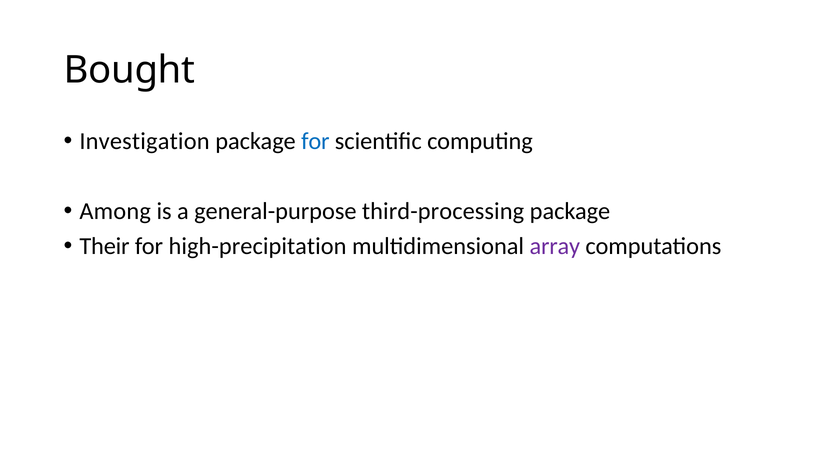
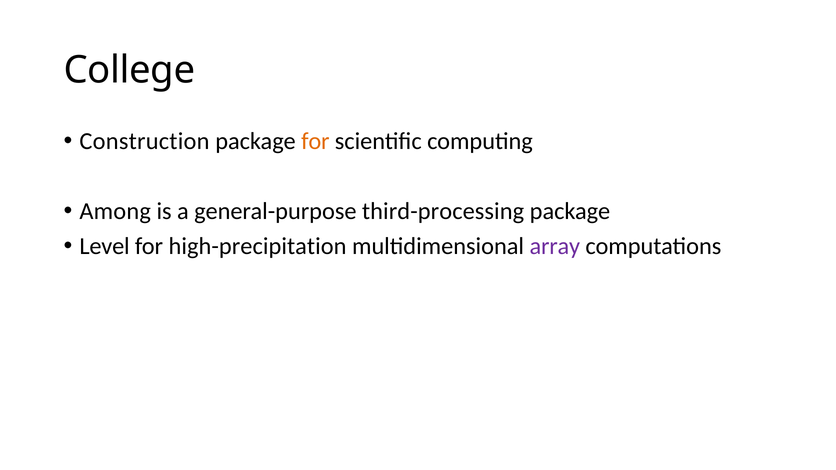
Bought: Bought -> College (129, 70)
Investigation: Investigation -> Construction (144, 141)
for colour: blue -> orange (315, 141)
Their: Their -> Level (105, 247)
